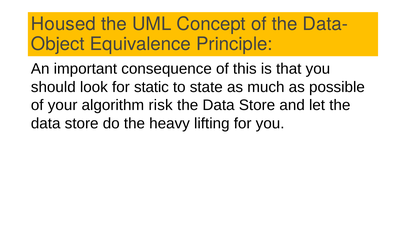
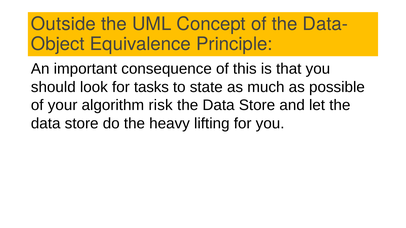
Housed: Housed -> Outside (63, 24)
static: static -> tasks (151, 87)
